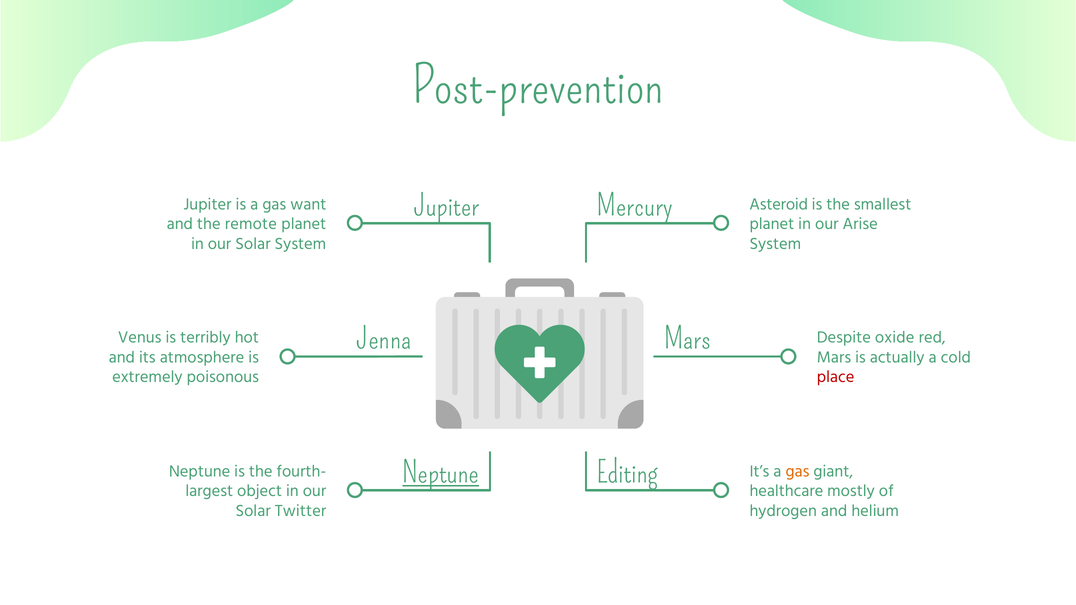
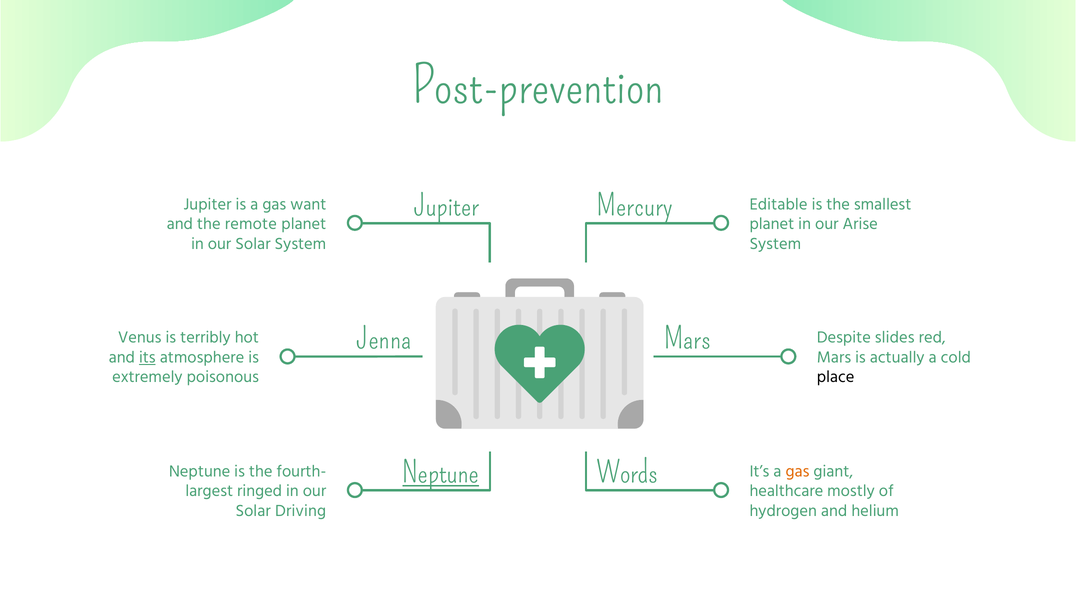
Asteroid: Asteroid -> Editable (778, 204)
oxide: oxide -> slides (895, 338)
its underline: none -> present (147, 357)
place colour: red -> black (836, 377)
Editing: Editing -> Words (627, 473)
object: object -> ringed (260, 491)
Twitter: Twitter -> Driving (301, 511)
